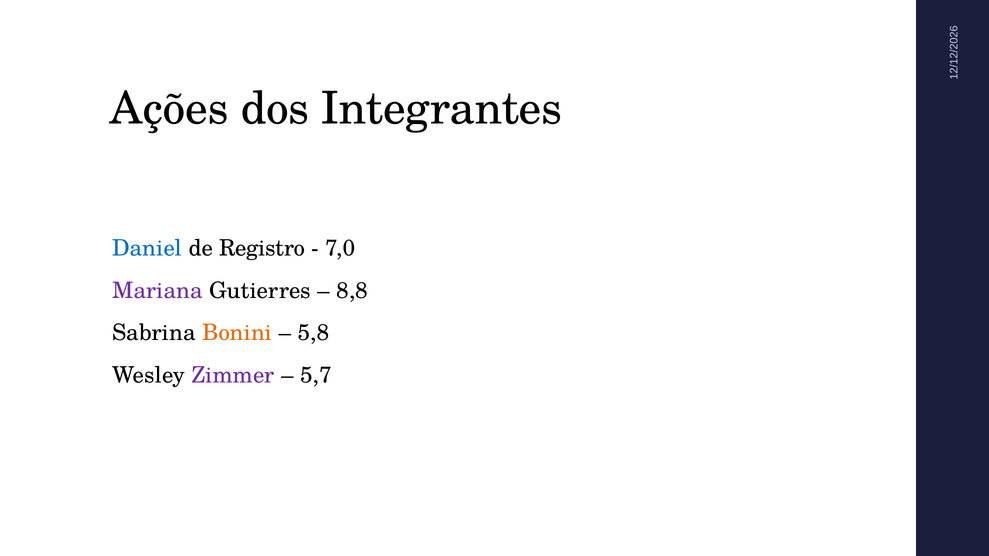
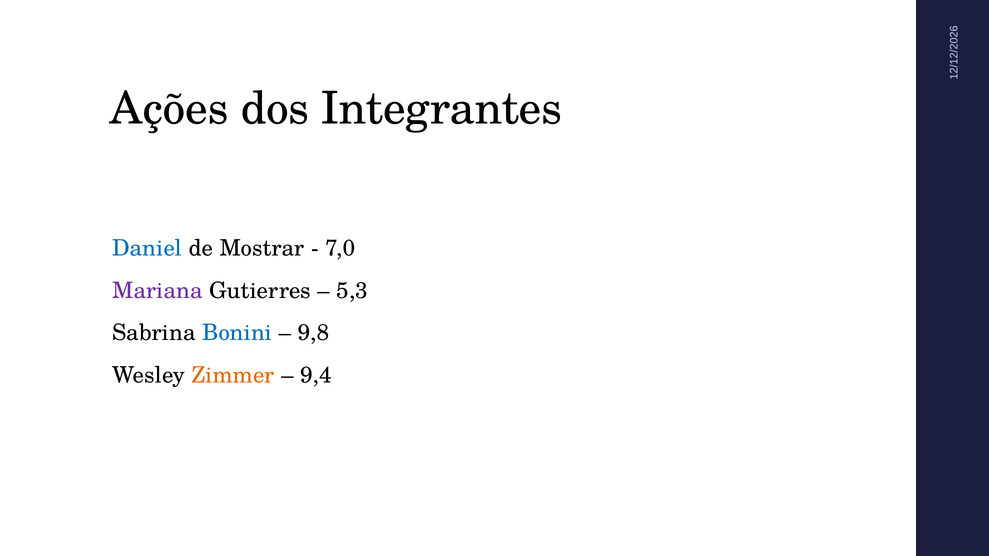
Registro: Registro -> Mostrar (262, 249)
8,8: 8,8 -> 5,3 (352, 291)
Bonini colour: orange -> blue (237, 333)
5,8: 5,8 -> 9,8 (313, 333)
Zimmer colour: purple -> orange (233, 376)
5,7: 5,7 -> 9,4 (316, 376)
